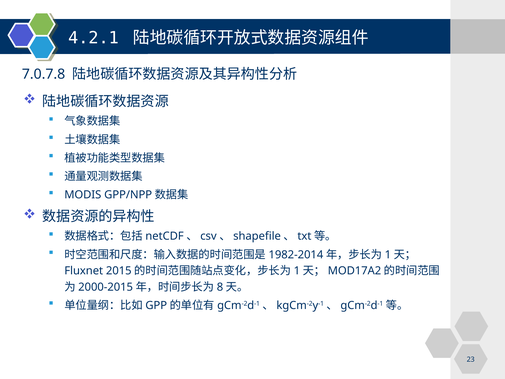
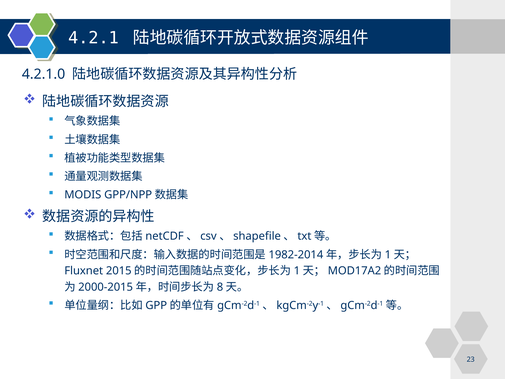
7.0.7.8: 7.0.7.8 -> 4.2.1.0 (44, 74)
